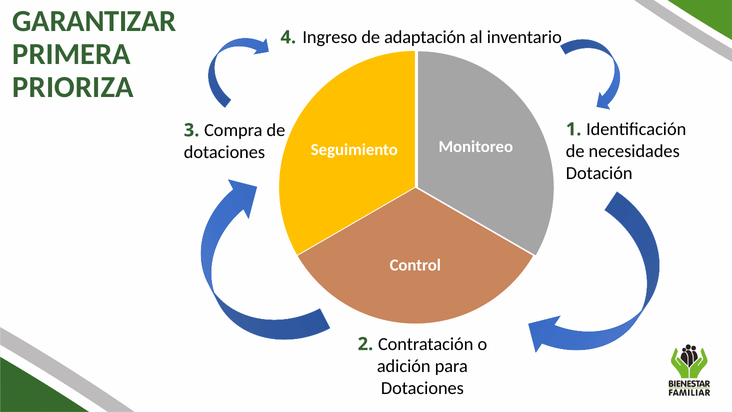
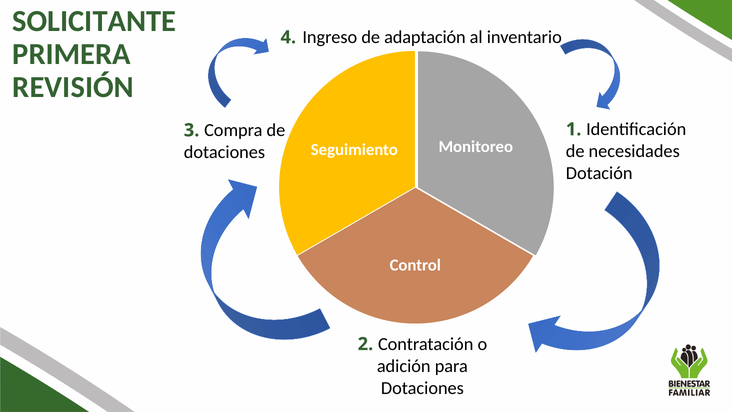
GARANTIZAR: GARANTIZAR -> SOLICITANTE (94, 21)
PRIORIZA: PRIORIZA -> REVISIÓN (73, 87)
